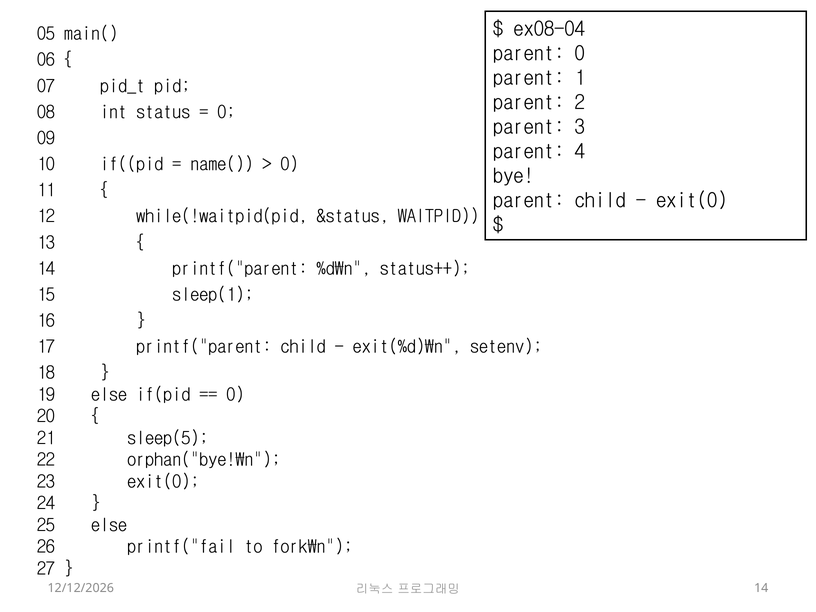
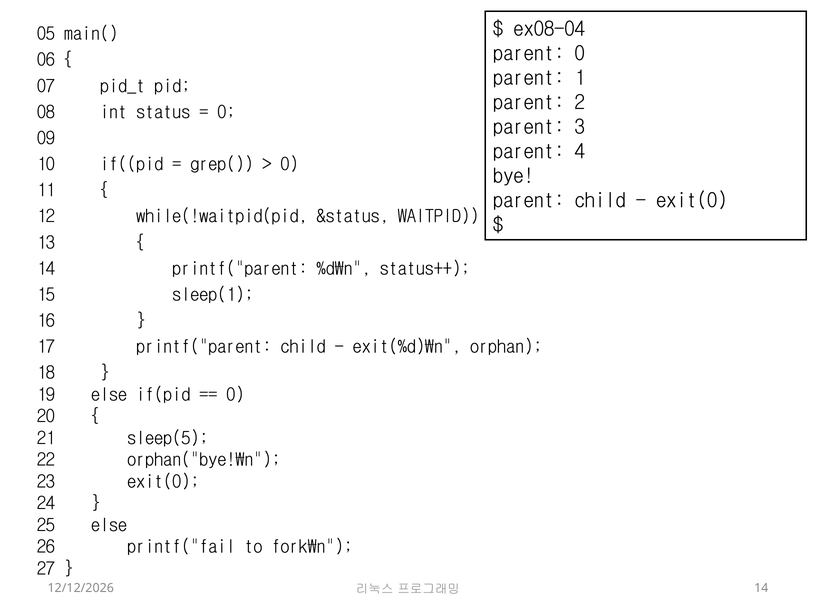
name(: name( -> grep( (222, 164)
setenv: setenv -> orphan (506, 347)
